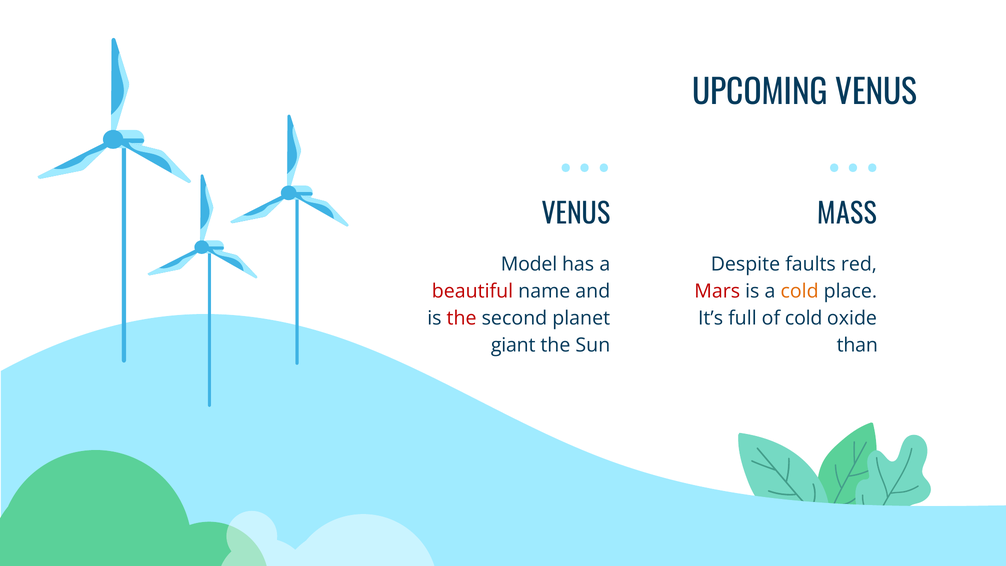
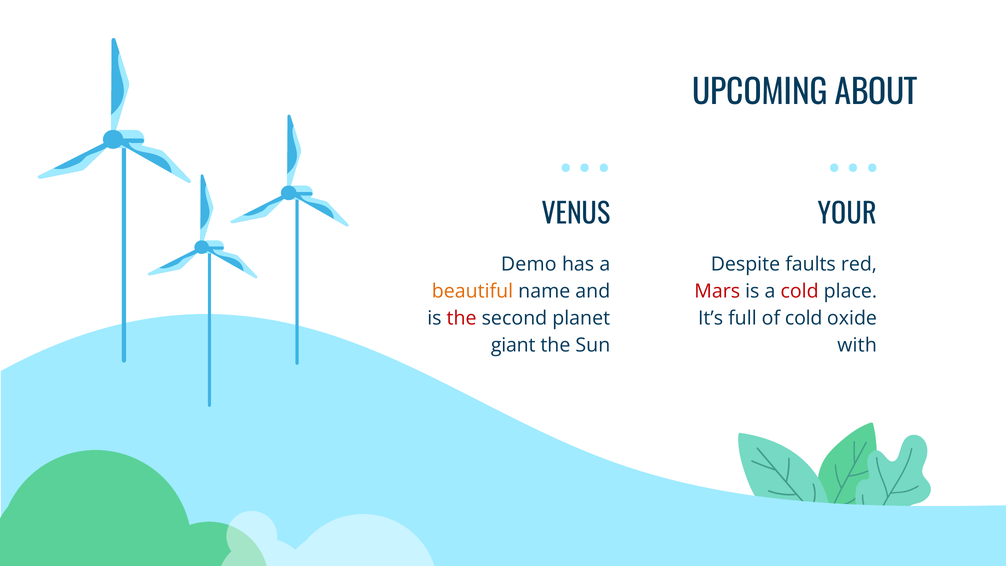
UPCOMING VENUS: VENUS -> ABOUT (876, 93)
MASS: MASS -> YOUR (847, 214)
Model: Model -> Demo (529, 264)
beautiful colour: red -> orange (472, 291)
cold colour: orange -> red (800, 291)
than: than -> with (857, 345)
